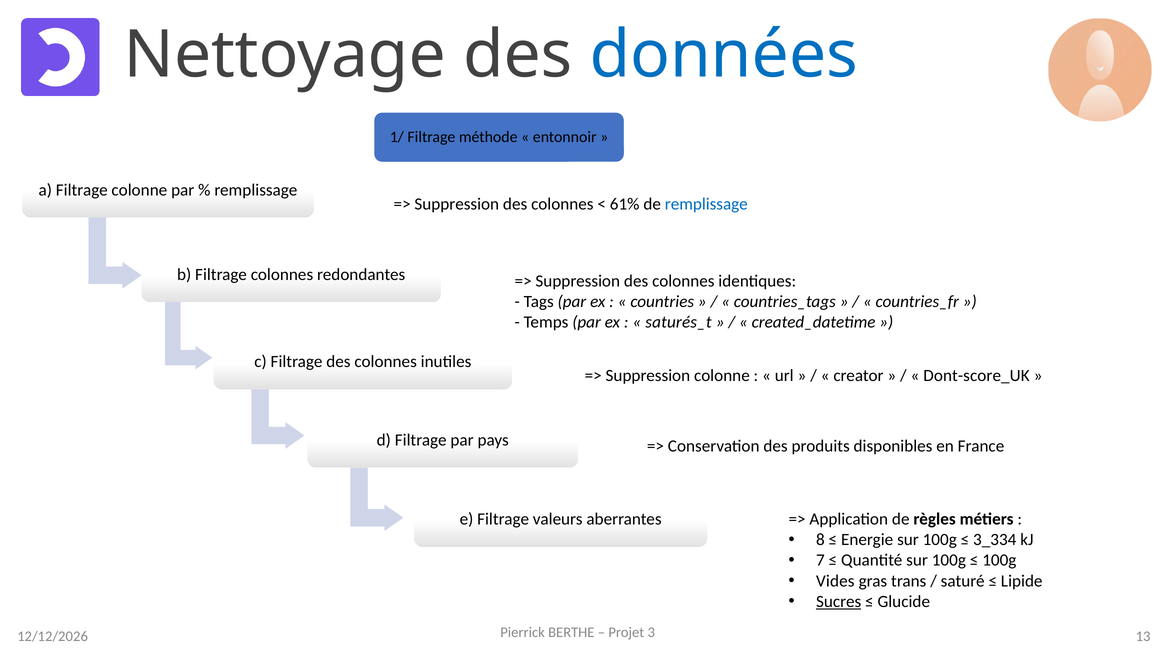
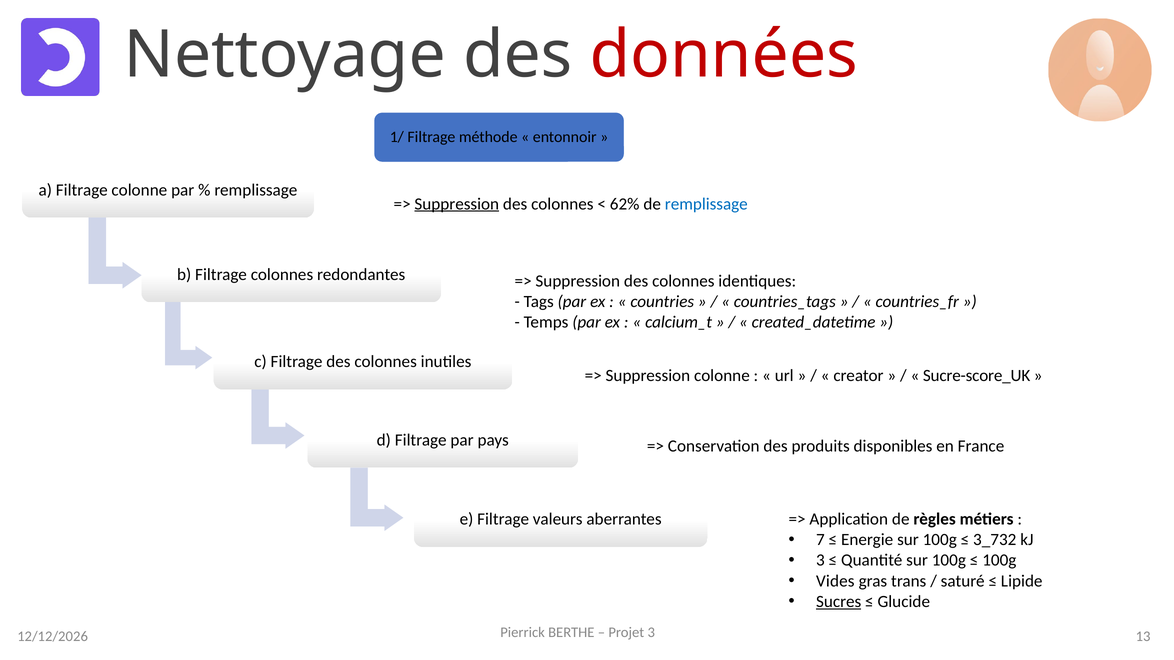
données colour: blue -> red (724, 55)
Suppression underline: none -> present (457, 204)
61%: 61% -> 62% (625, 204)
saturés_t: saturés_t -> calcium_t (679, 322)
Dont-score_UK: Dont-score_UK -> Sucre-score_UK (977, 376)
8: 8 -> 7 (820, 540)
3_334: 3_334 -> 3_732 (995, 540)
7: 7 -> 3 (820, 561)
